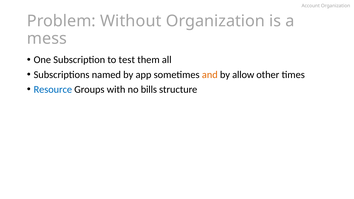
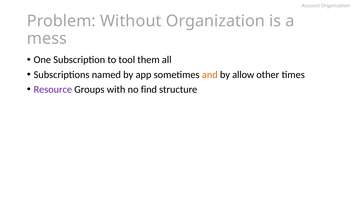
test: test -> tool (127, 60)
Resource colour: blue -> purple (53, 89)
bills: bills -> find (149, 89)
